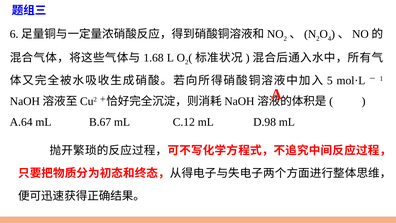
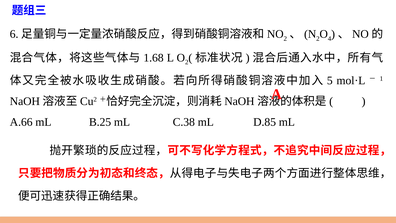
A.64: A.64 -> A.66 (21, 122)
B.67: B.67 -> B.25 (100, 122)
C.12: C.12 -> C.38 (184, 122)
D.98: D.98 -> D.85 (265, 122)
